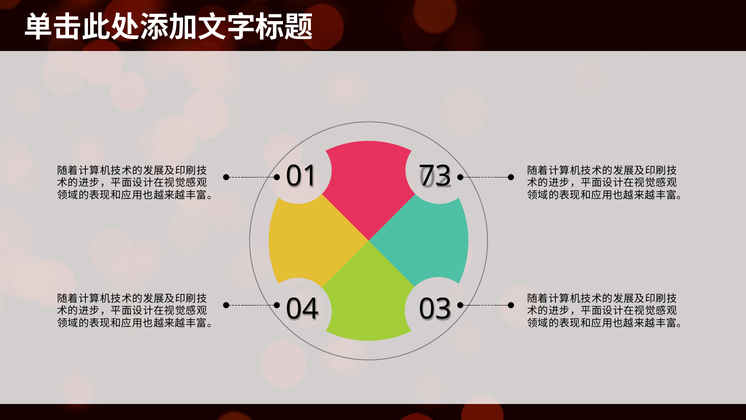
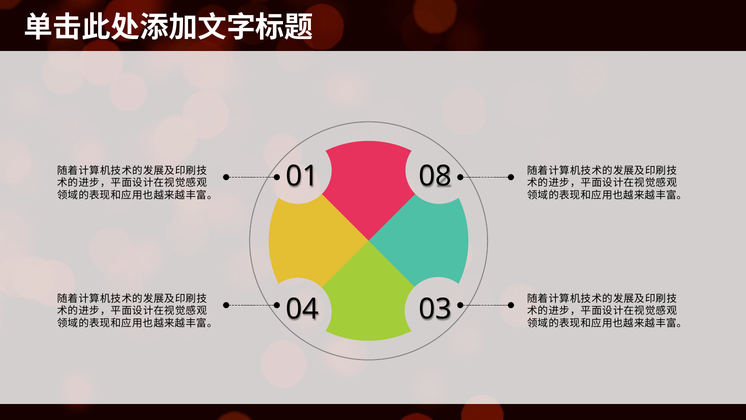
73: 73 -> 08 (435, 176)
